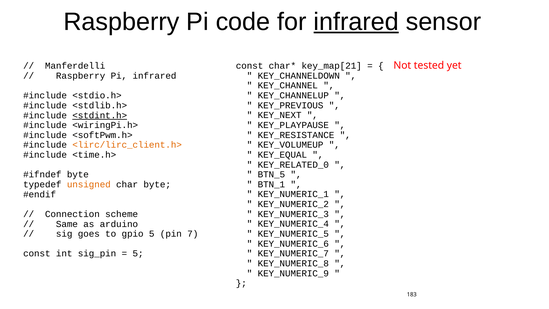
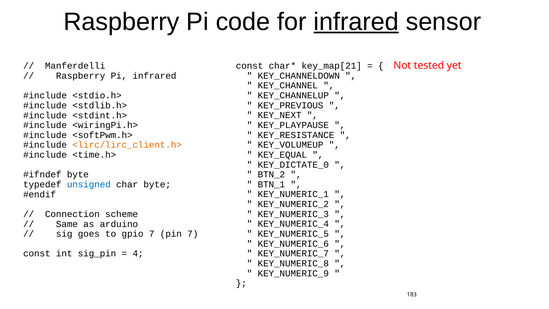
<stdint.h> underline: present -> none (100, 115)
KEY_RELATED_0: KEY_RELATED_0 -> KEY_DICTATE_0 (293, 165)
BTN_5: BTN_5 -> BTN_2 (271, 174)
unsigned colour: orange -> blue (89, 184)
gpio 5: 5 -> 7 (152, 234)
5: 5 -> 4 (138, 253)
